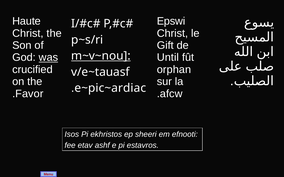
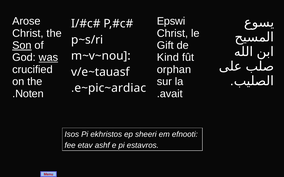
Haute: Haute -> Arose (26, 21)
Son underline: none -> present (22, 45)
Until: Until -> Kind (168, 58)
m~v~nou underline: present -> none (101, 56)
Favor: Favor -> Noten (29, 94)
afcw: afcw -> avait (171, 94)
